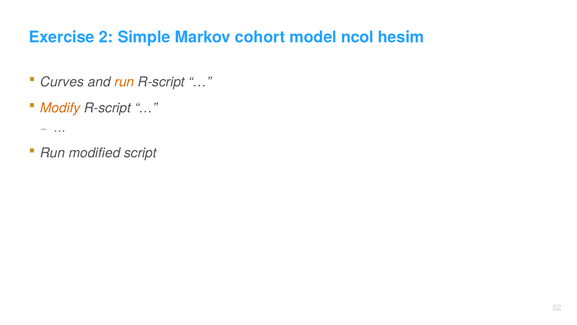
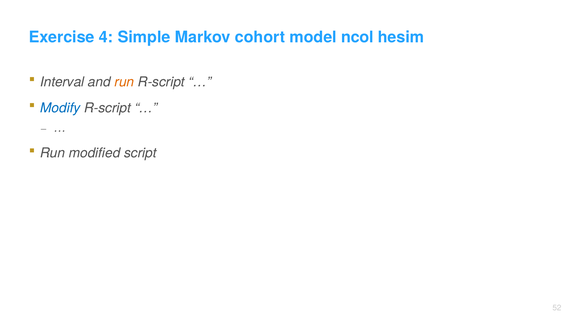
2: 2 -> 4 (106, 37)
Curves: Curves -> Interval (62, 82)
Modify colour: orange -> blue (60, 108)
